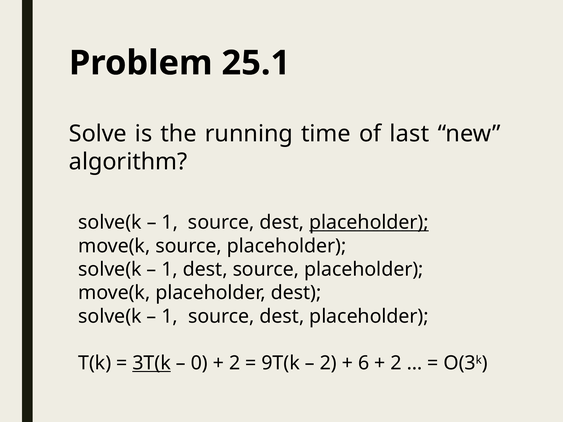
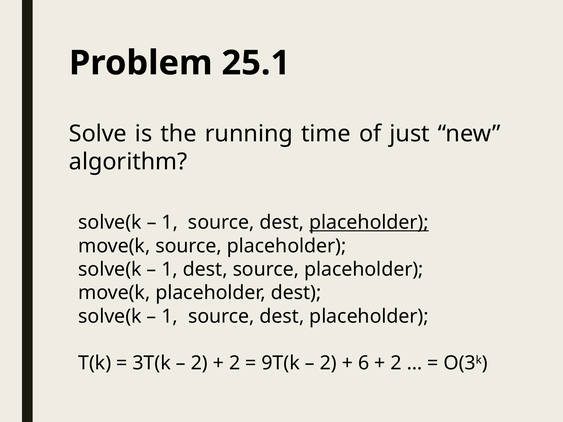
last: last -> just (410, 134)
3T(k underline: present -> none (152, 363)
0: 0 -> 2 (199, 363)
